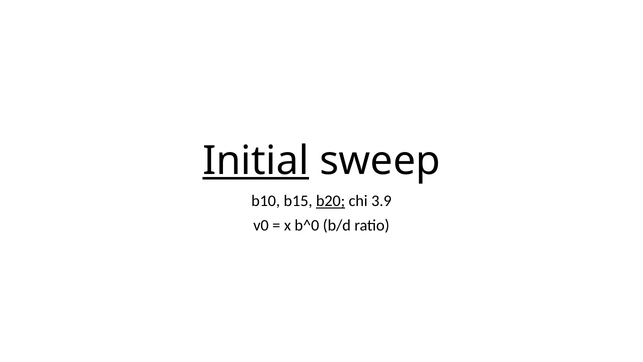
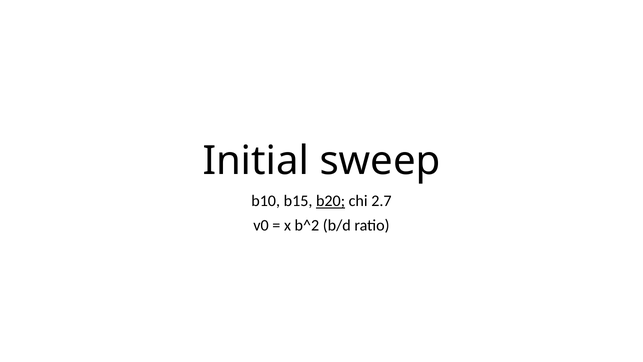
Initial underline: present -> none (256, 161)
3.9: 3.9 -> 2.7 (381, 201)
b^0: b^0 -> b^2 (307, 225)
